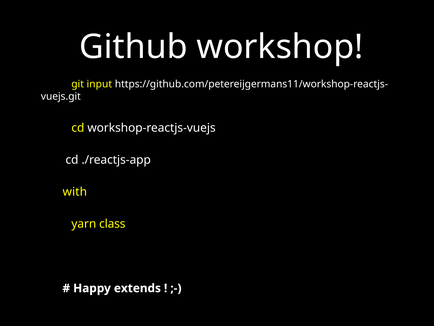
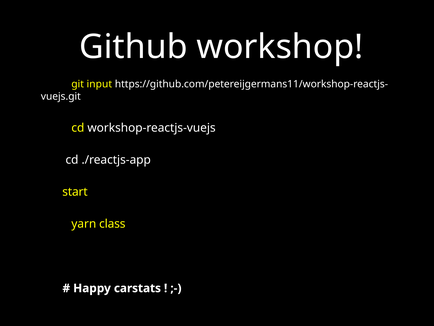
with: with -> start (75, 192)
extends: extends -> carstats (137, 288)
